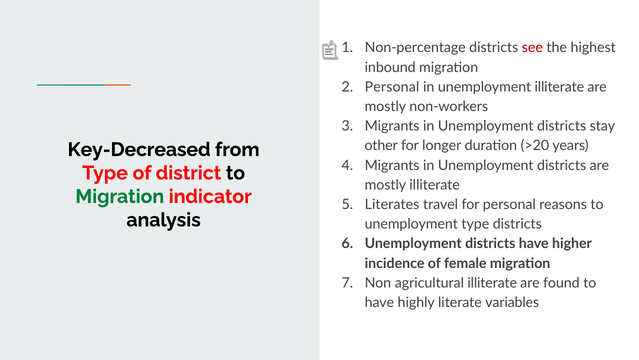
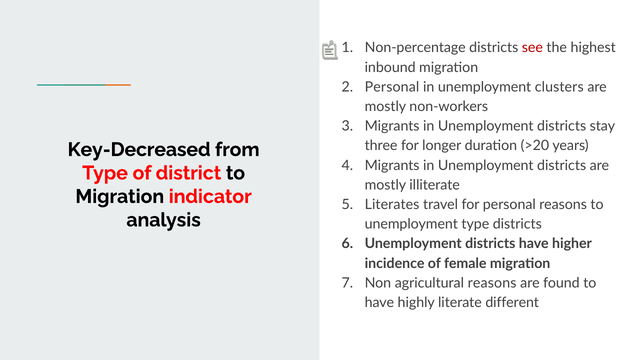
unemployment illiterate: illiterate -> clusters (559, 87)
other: other -> three (381, 146)
Migration colour: green -> black (120, 196)
agricultural illiterate: illiterate -> reasons (492, 283)
variables: variables -> different (512, 302)
